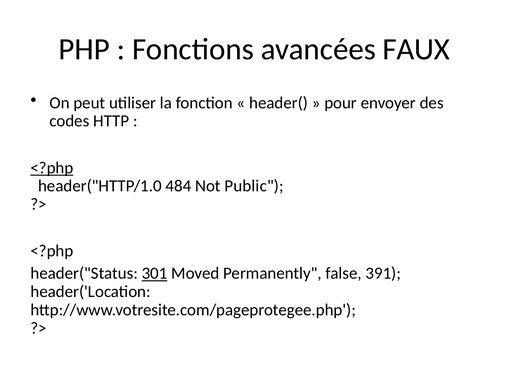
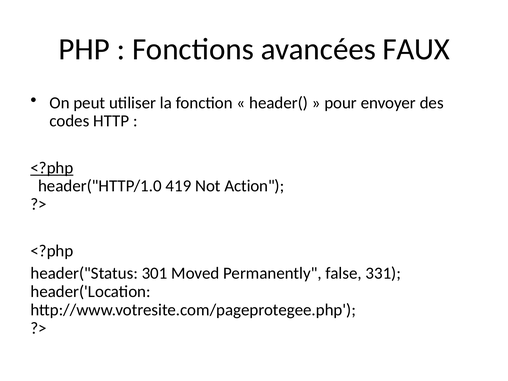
484: 484 -> 419 (178, 186)
Public: Public -> Action (254, 186)
301 underline: present -> none (155, 273)
391: 391 -> 331 (383, 273)
